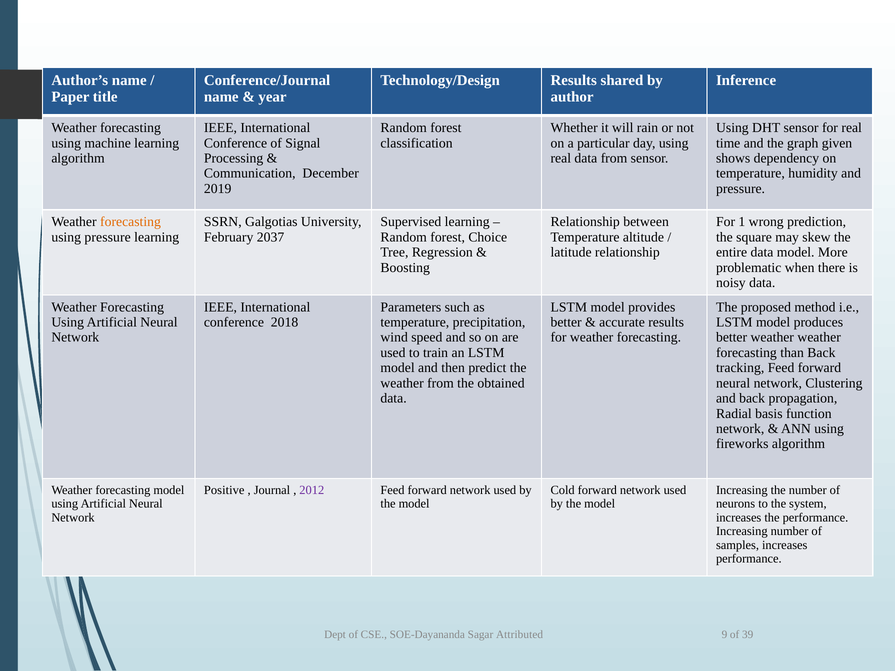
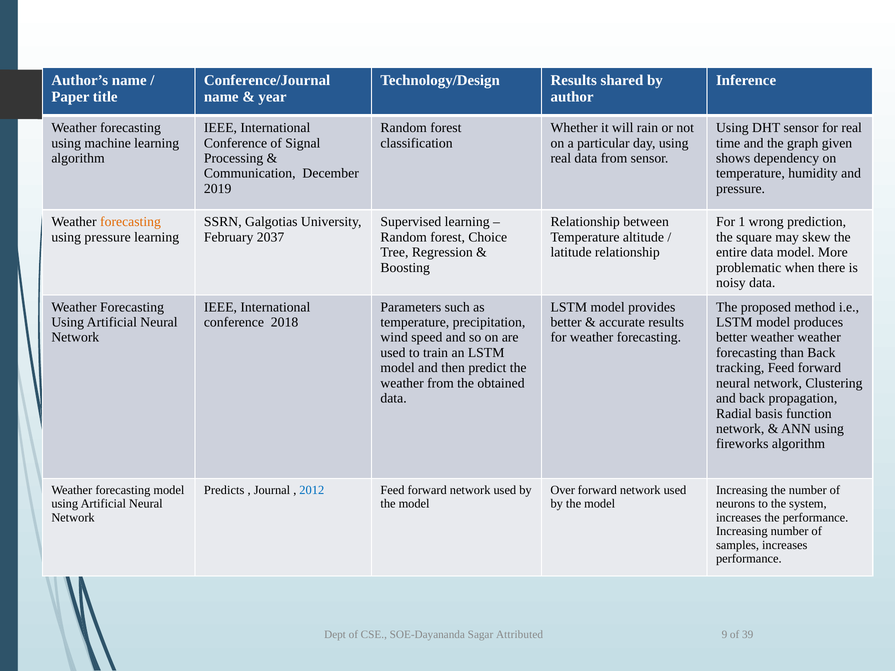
Positive: Positive -> Predicts (224, 490)
2012 colour: purple -> blue (312, 490)
Cold: Cold -> Over (563, 490)
